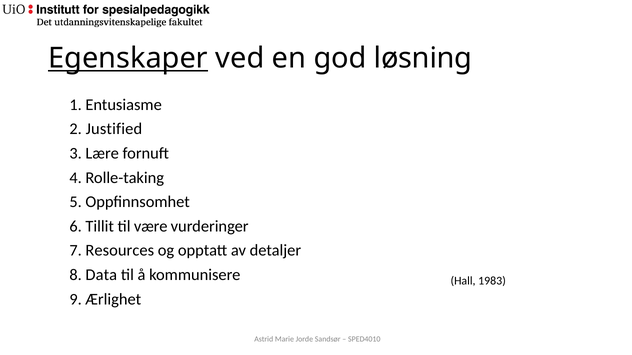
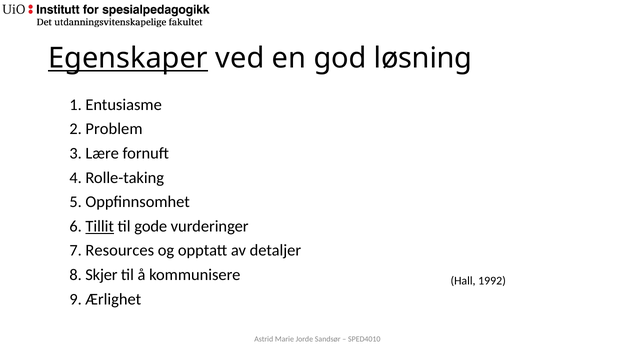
Justified: Justified -> Problem (114, 129)
Tillit underline: none -> present (100, 227)
være: være -> gode (151, 227)
Data: Data -> Skjer (101, 275)
1983: 1983 -> 1992 (492, 281)
